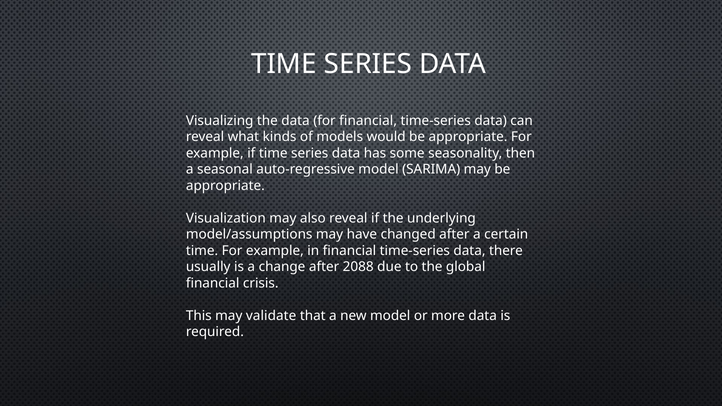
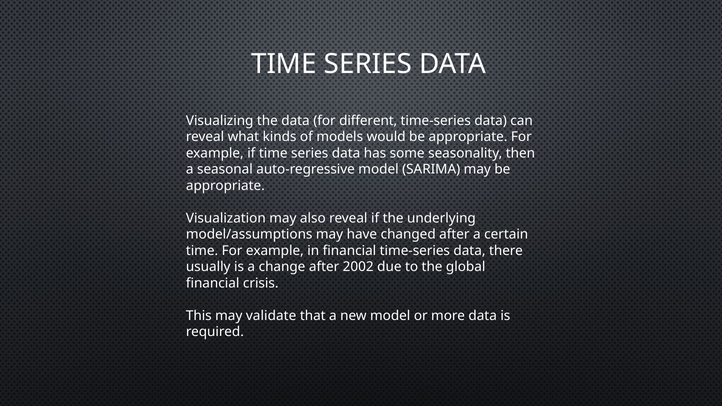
for financial: financial -> different (368, 121)
2088: 2088 -> 2002 (358, 267)
